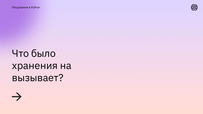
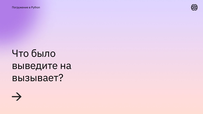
хранения: хранения -> выведите (35, 66)
